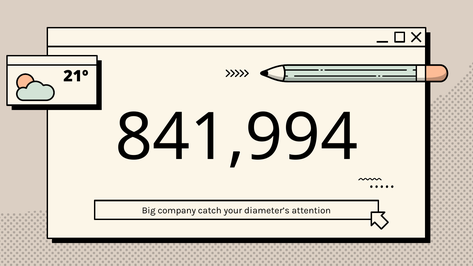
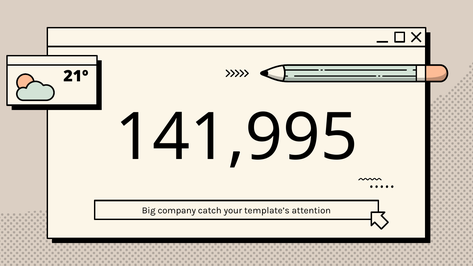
841,994: 841,994 -> 141,995 (236, 138)
diameter’s: diameter’s -> template’s (267, 211)
